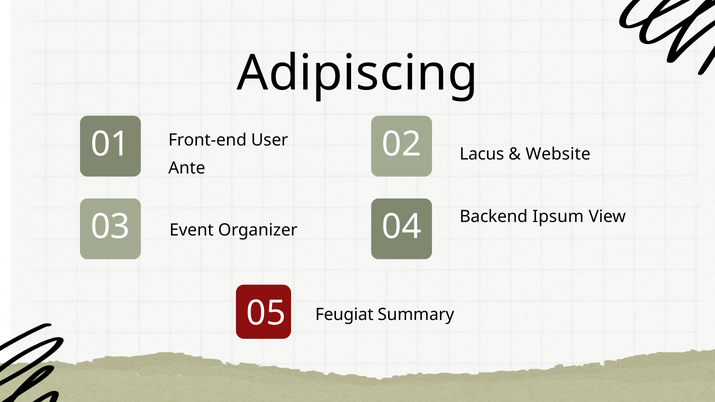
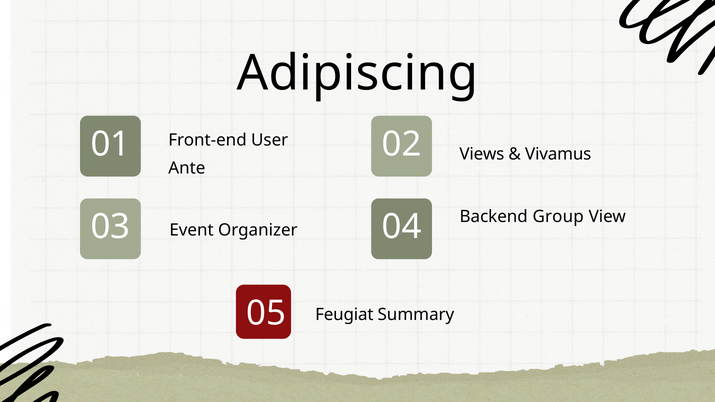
Lacus: Lacus -> Views (482, 154)
Website: Website -> Vivamus (558, 154)
Ipsum: Ipsum -> Group (558, 217)
